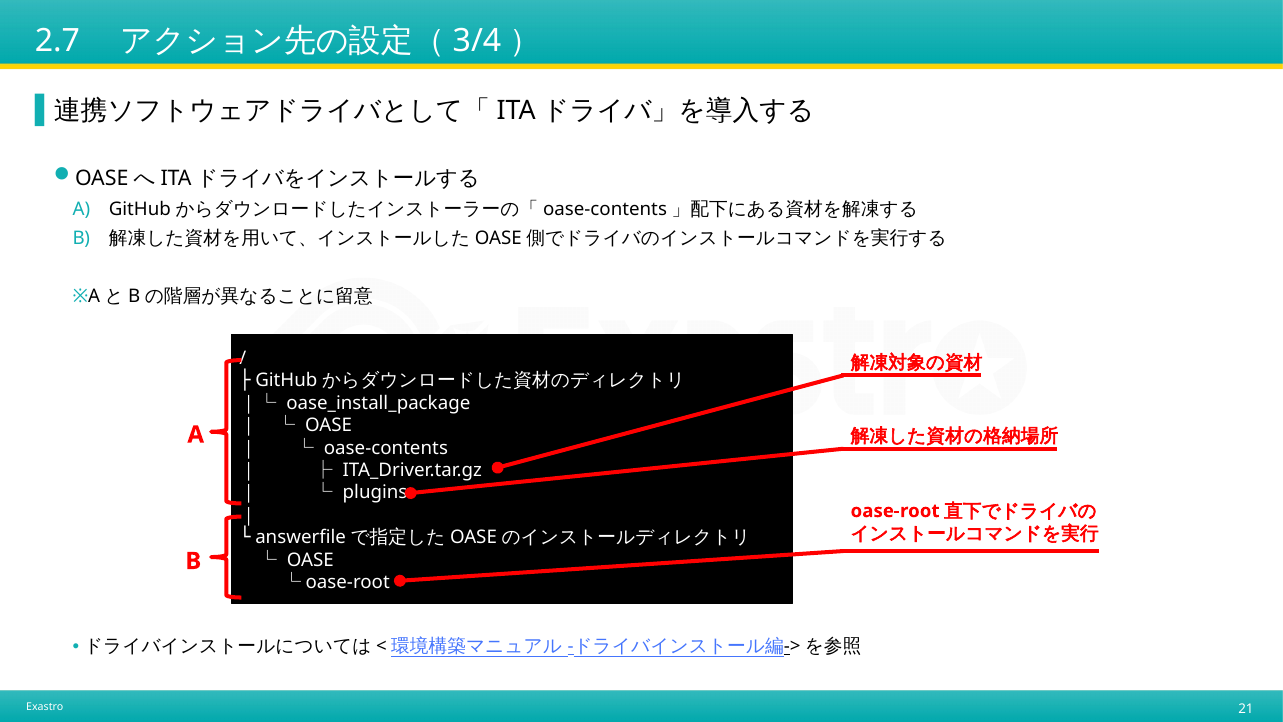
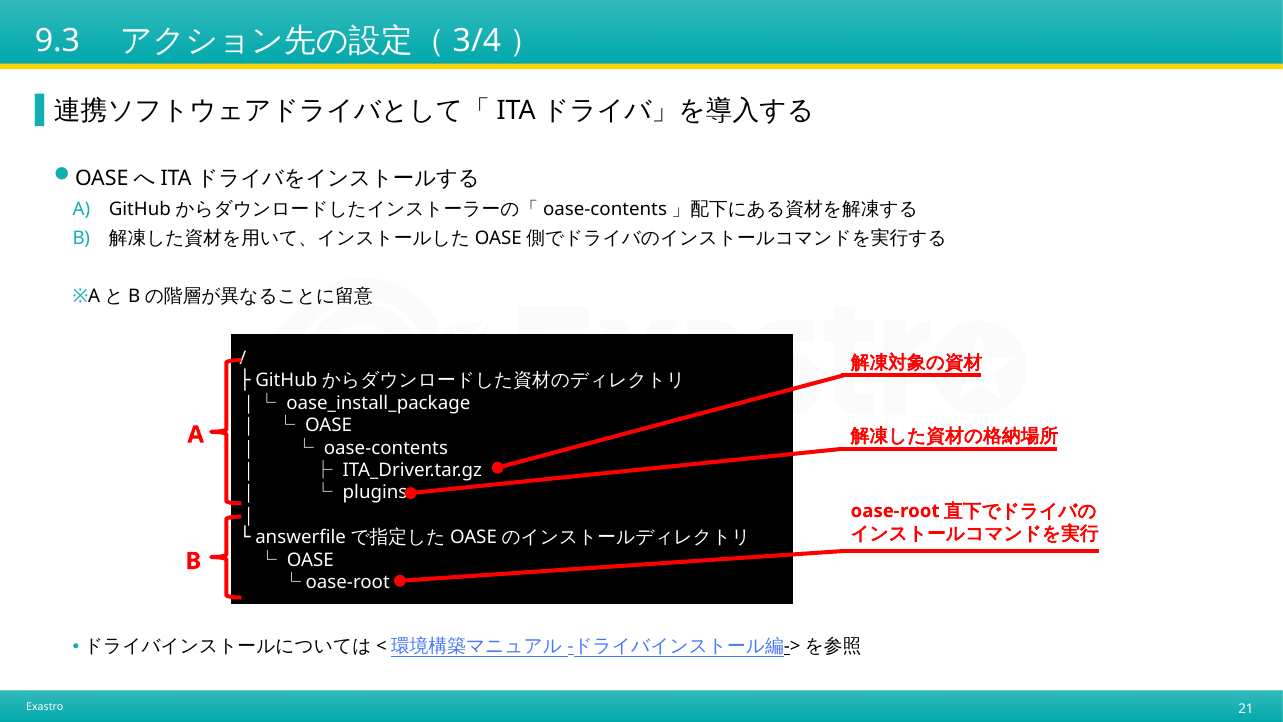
2.7: 2.7 -> 9.3 (57, 41)
